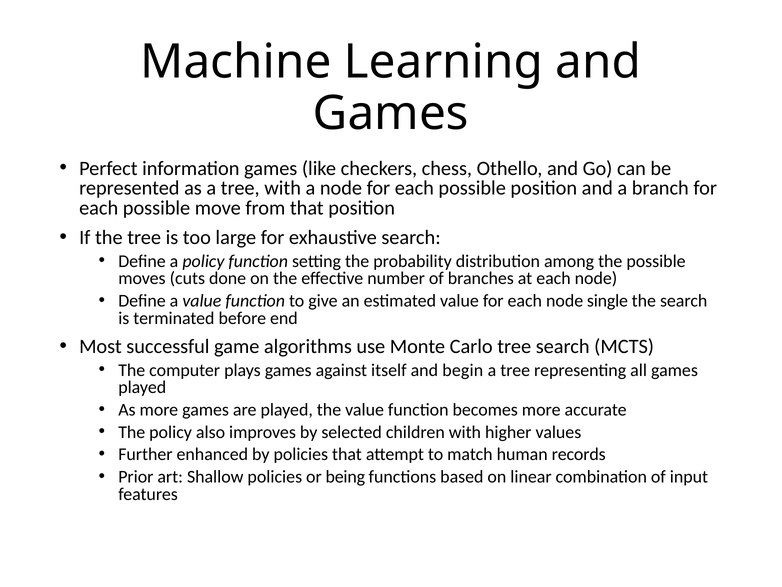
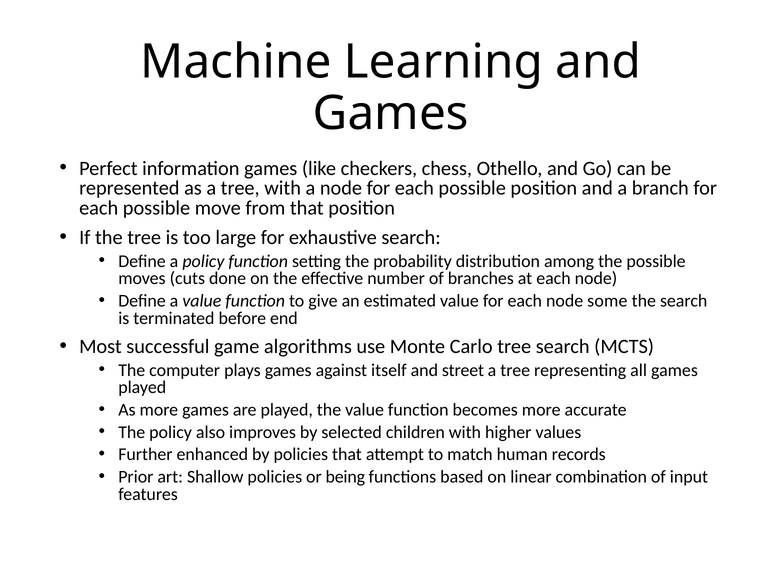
single: single -> some (607, 301)
begin: begin -> street (463, 370)
